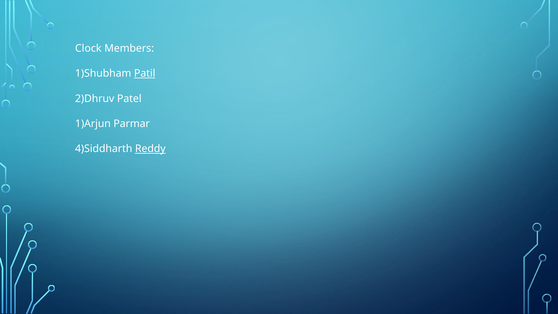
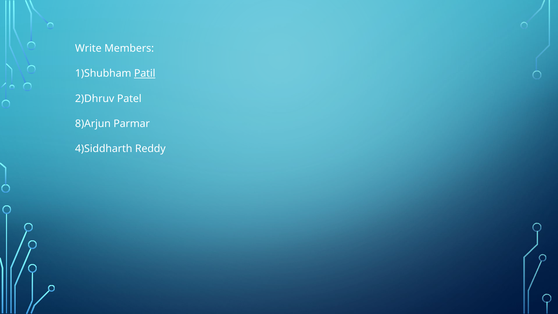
Clock: Clock -> Write (88, 48)
1)Arjun: 1)Arjun -> 8)Arjun (93, 124)
Reddy underline: present -> none (150, 149)
